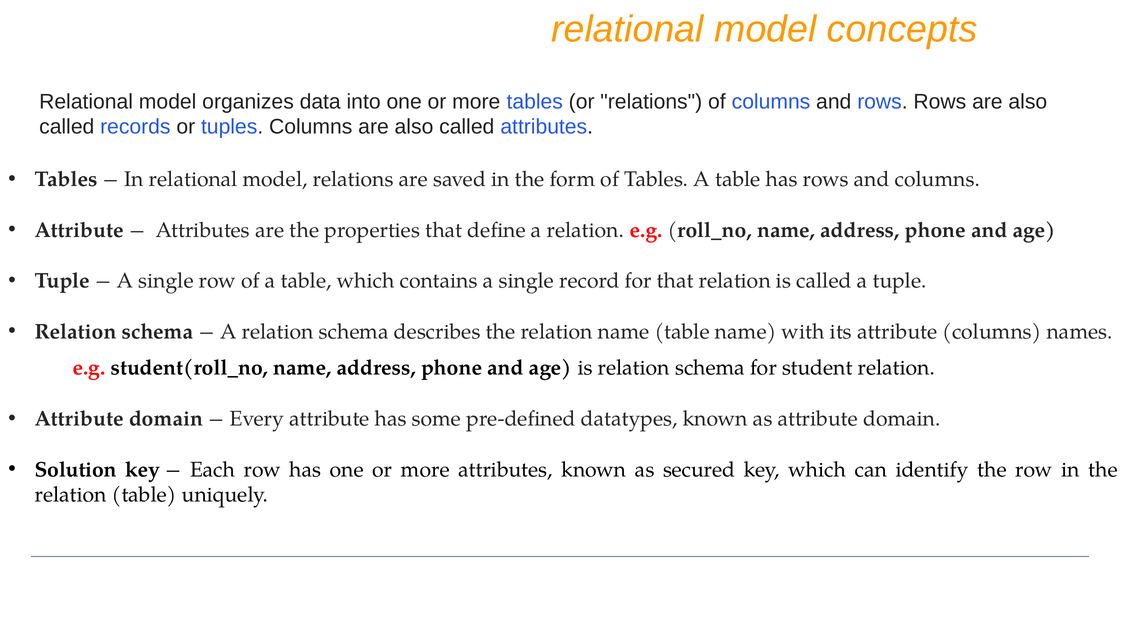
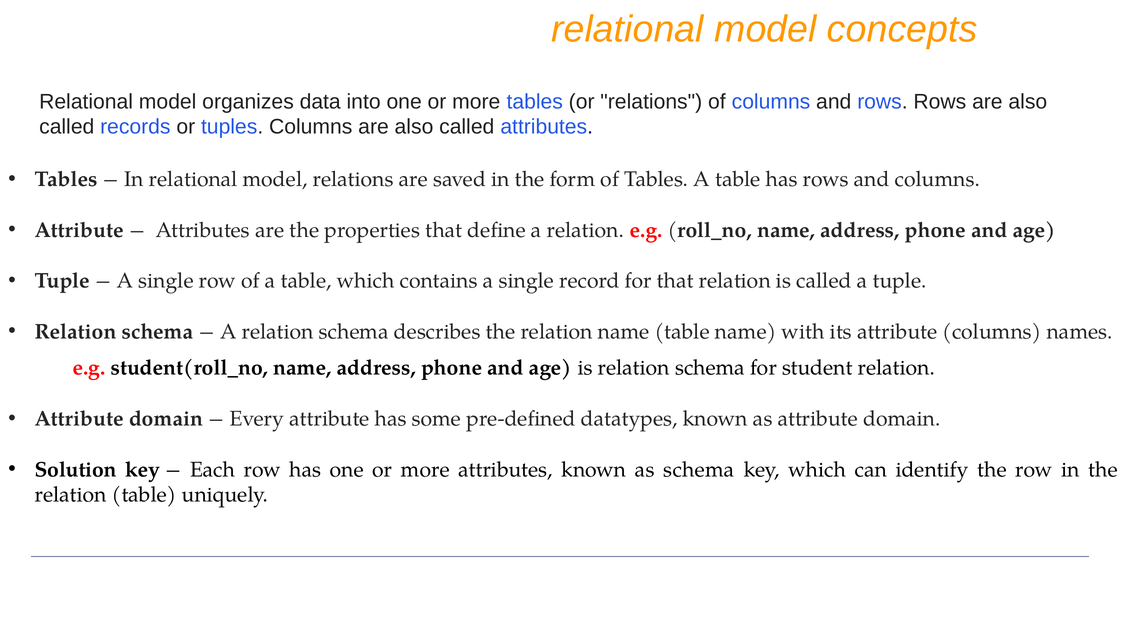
as secured: secured -> schema (699, 470)
